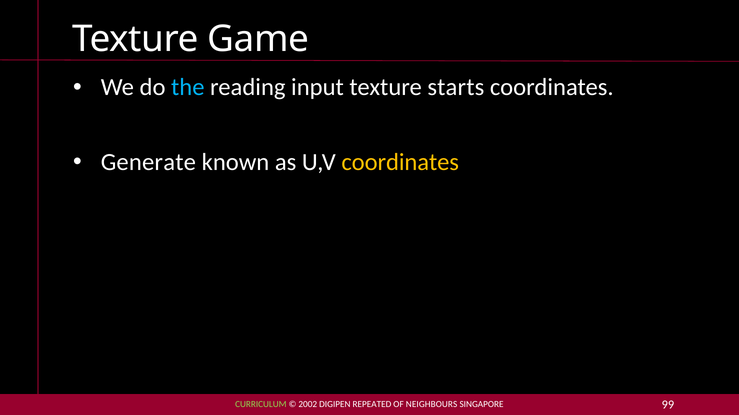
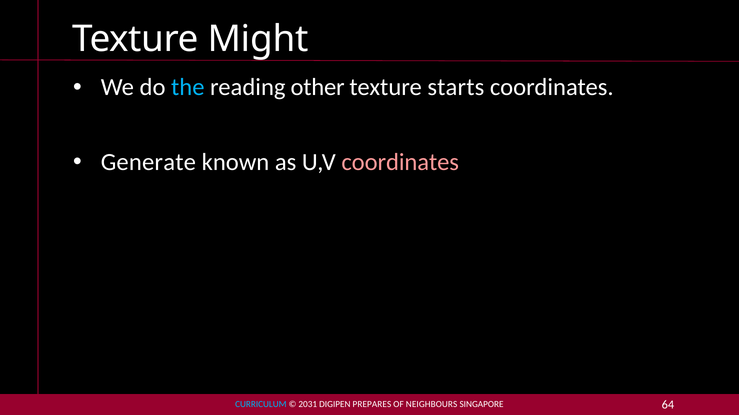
Game: Game -> Might (258, 39)
input: input -> other (318, 87)
coordinates colour: yellow -> pink (400, 162)
CURRICULUM colour: light green -> light blue (261, 405)
2002: 2002 -> 2031 (308, 405)
REPEATED: REPEATED -> PREPARES (372, 405)
99: 99 -> 64 (668, 405)
